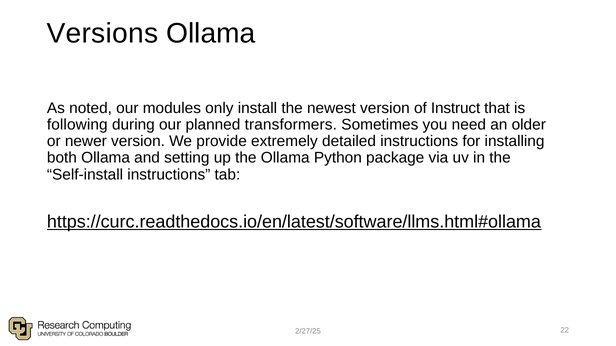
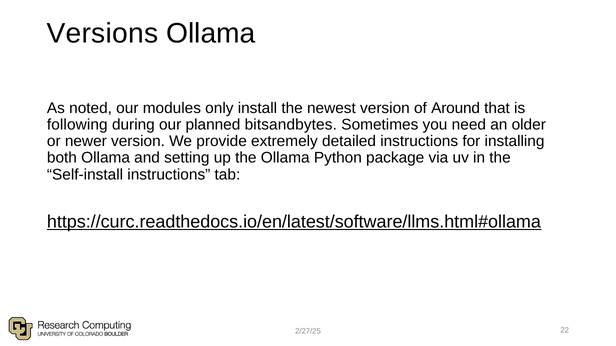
Instruct: Instruct -> Around (456, 108)
transformers: transformers -> bitsandbytes (291, 125)
